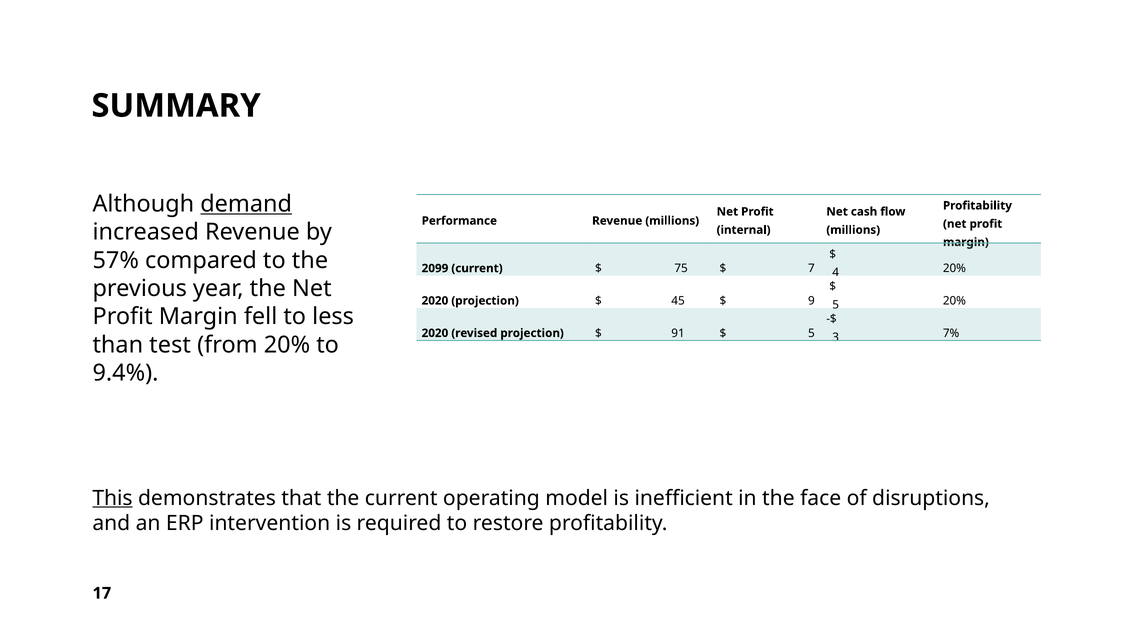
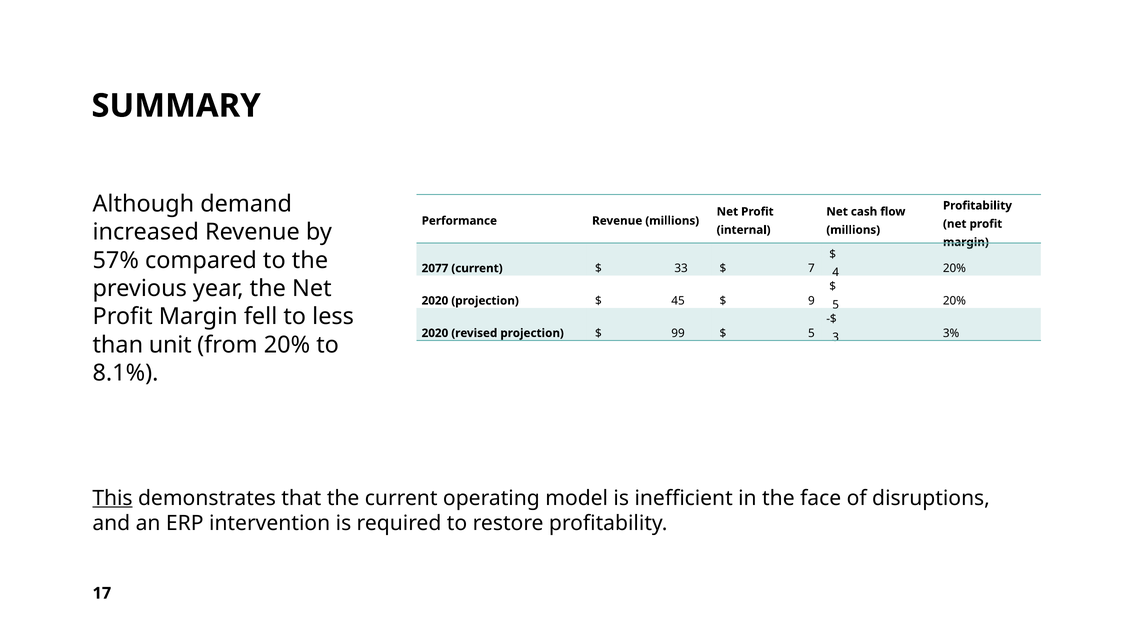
demand underline: present -> none (246, 204)
2099: 2099 -> 2077 (435, 268)
75: 75 -> 33 (681, 268)
91: 91 -> 99 (678, 333)
7%: 7% -> 3% (951, 333)
test: test -> unit (170, 345)
9.4%: 9.4% -> 8.1% (125, 373)
